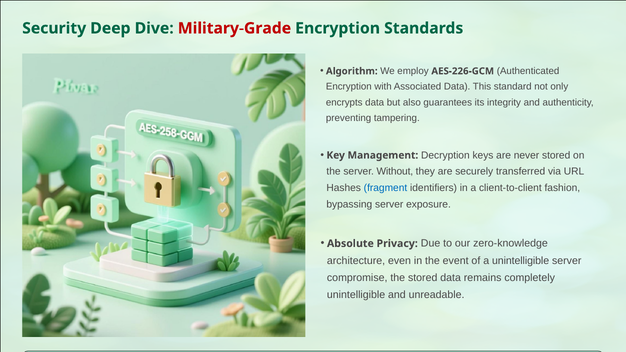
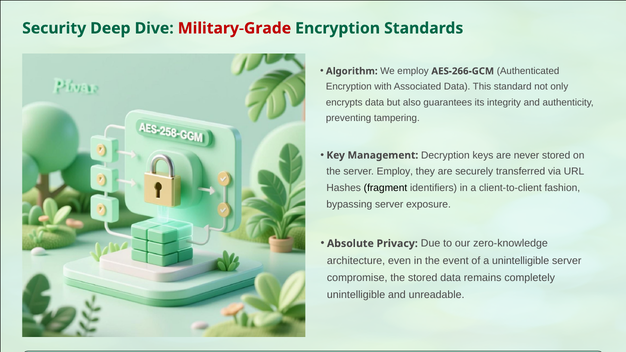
AES-226-GCM: AES-226-GCM -> AES-266-GCM (463, 71)
server Without: Without -> Employ (395, 172)
fragment colour: blue -> black (385, 188)
